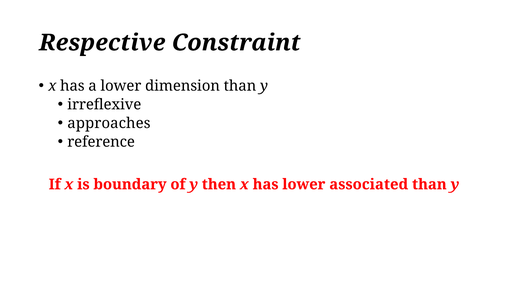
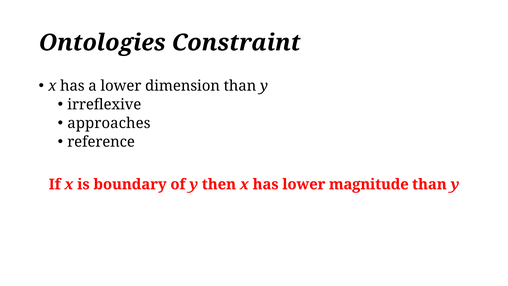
Respective: Respective -> Ontologies (102, 43)
associated: associated -> magnitude (369, 184)
